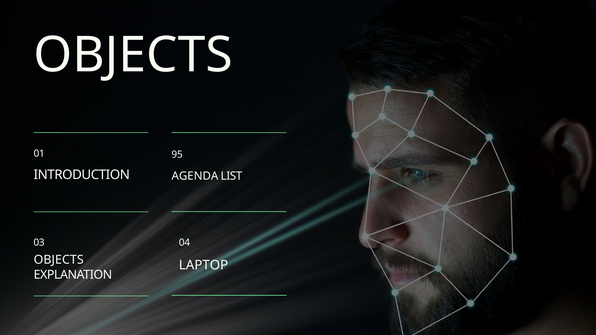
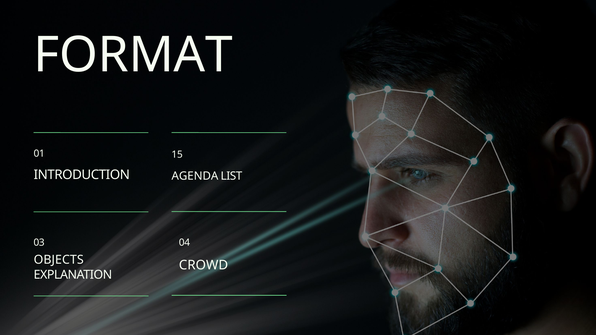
OBJECTS: OBJECTS -> FORMAT (133, 55)
95: 95 -> 15 (177, 155)
LAPTOP: LAPTOP -> CROWD (203, 265)
